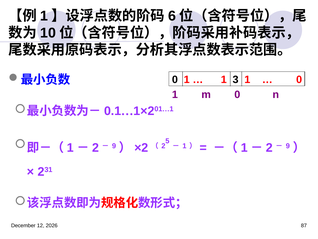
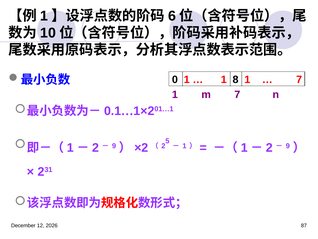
3: 3 -> 8 (236, 79)
0: 0 -> 7 (299, 79)
m 0: 0 -> 7 (237, 94)
